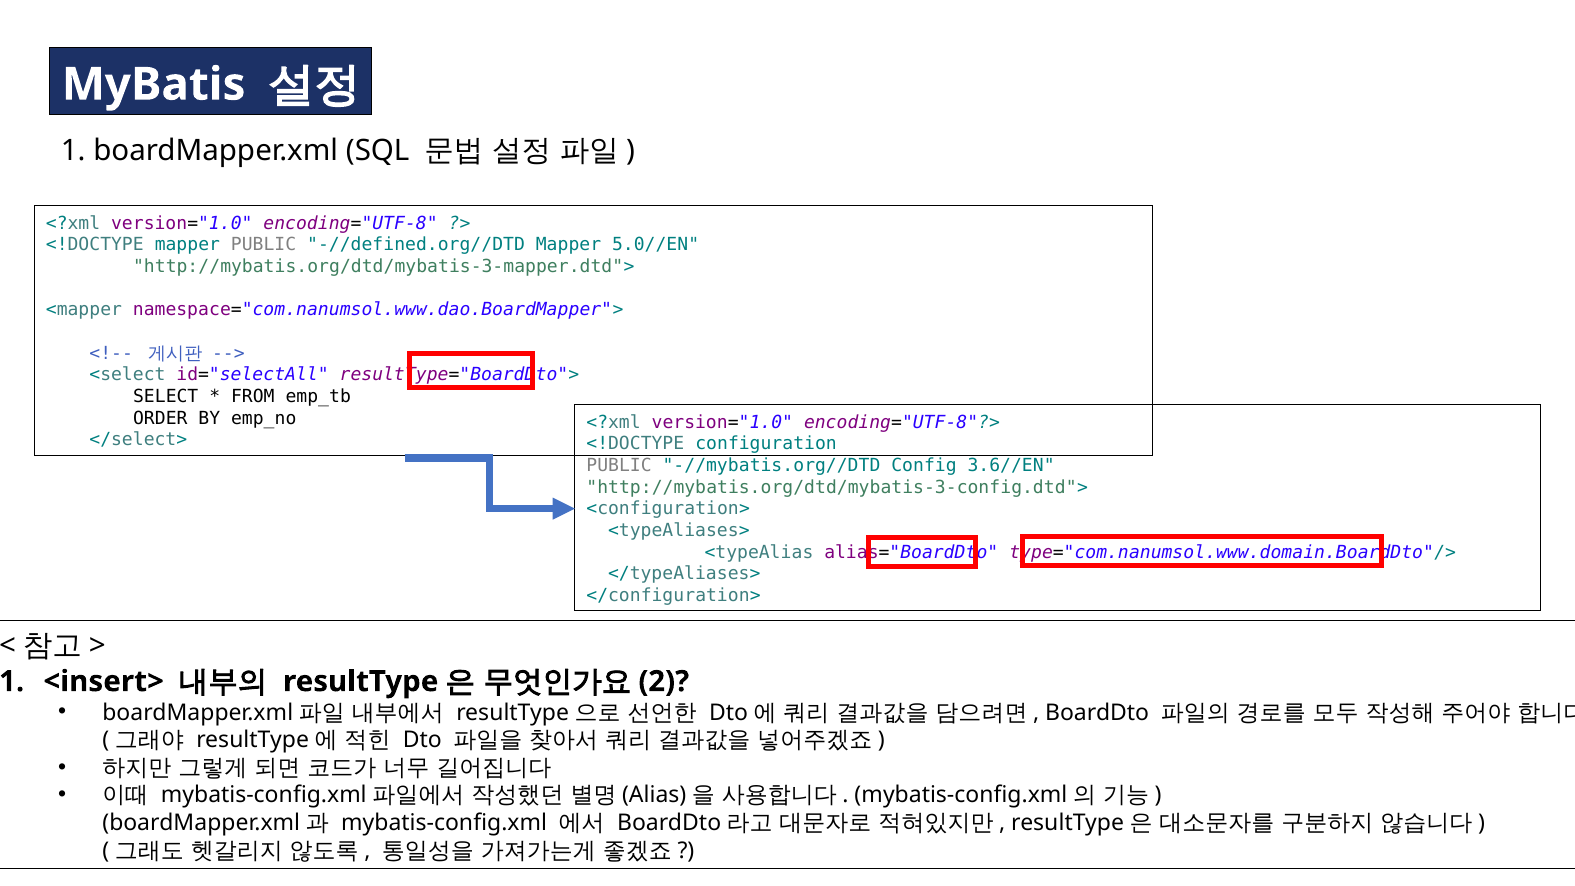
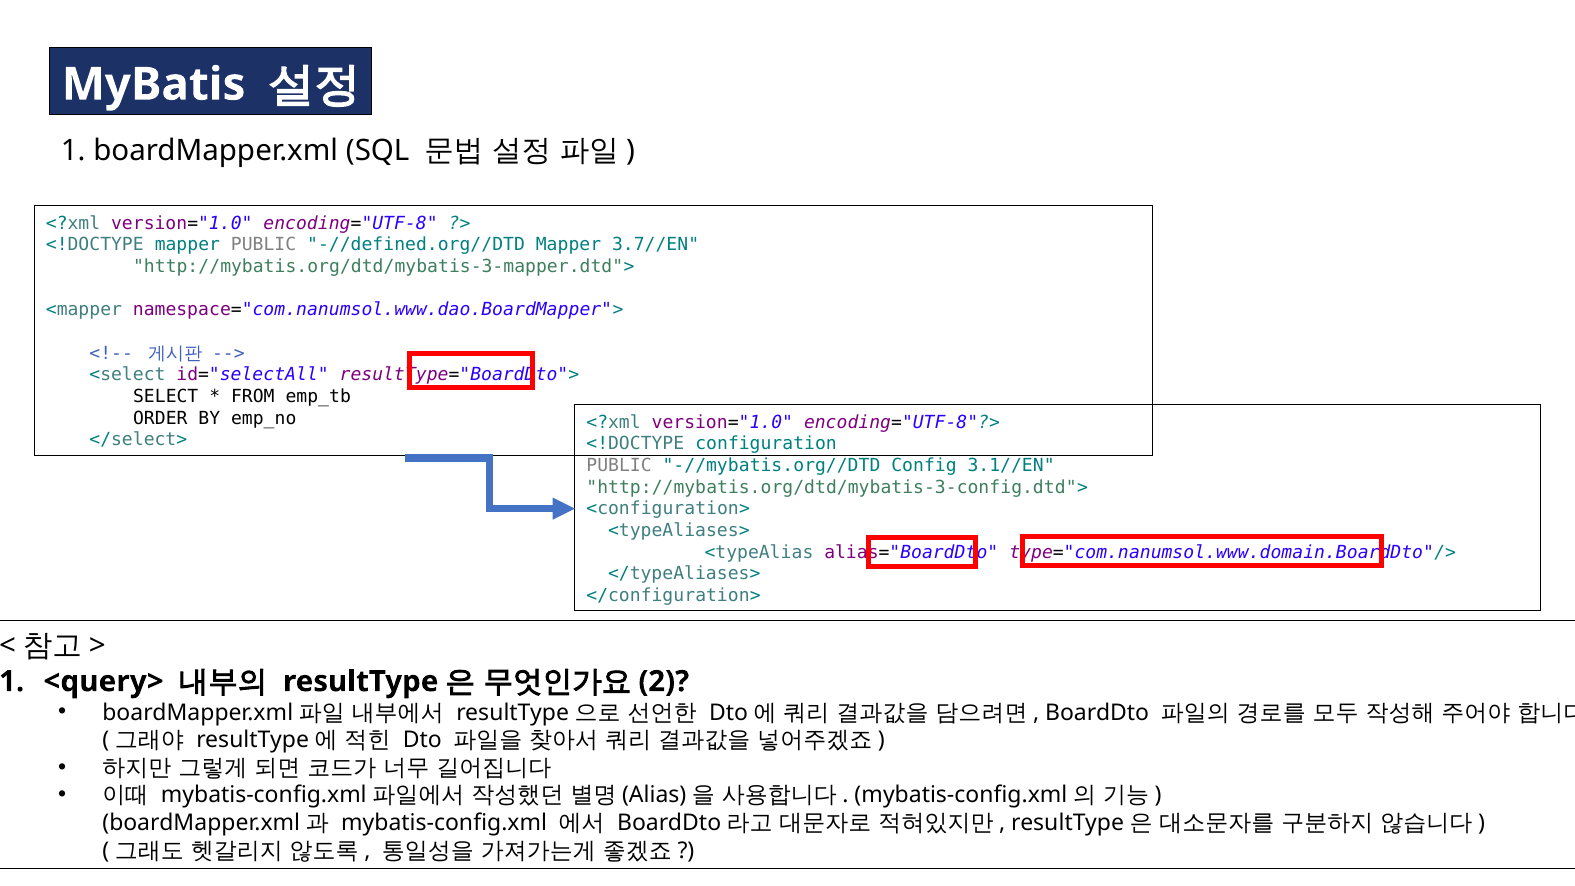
5.0//EN: 5.0//EN -> 3.7//EN (656, 245)
3.6//EN: 3.6//EN -> 3.1//EN (1011, 465)
<insert>: <insert> -> <query> (104, 681)
